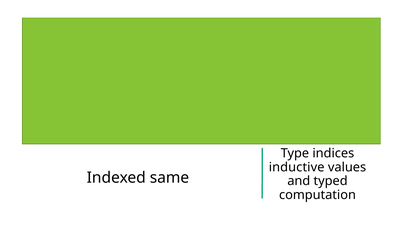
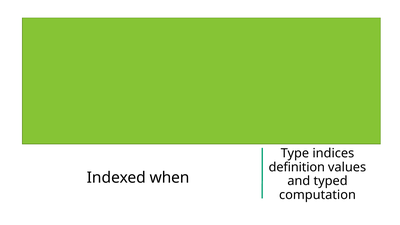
inductive: inductive -> definition (297, 167)
same: same -> when (169, 178)
